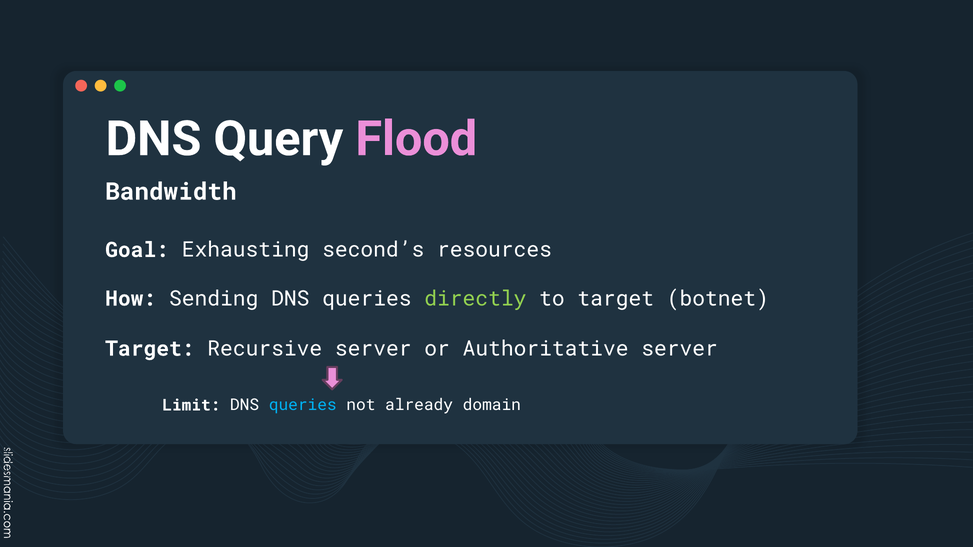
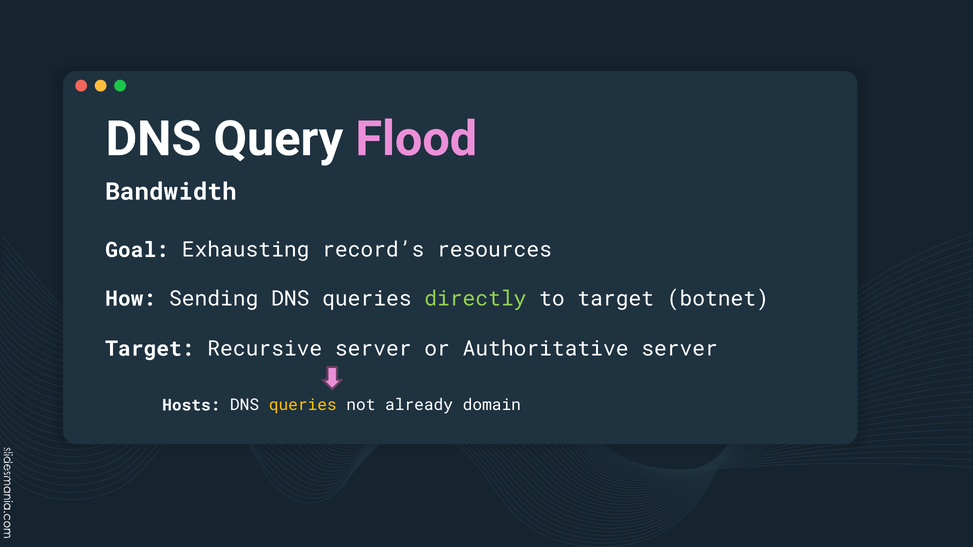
second’s: second’s -> record’s (373, 250)
Limit: Limit -> Hosts (191, 405)
queries colour: light blue -> yellow (303, 405)
